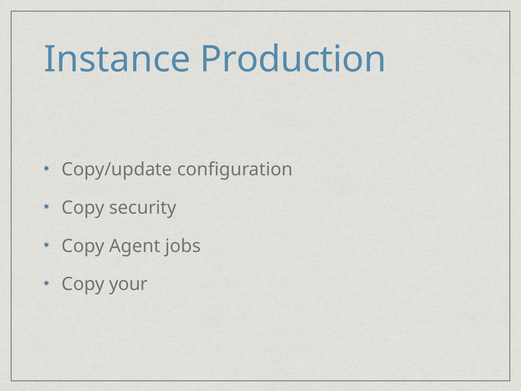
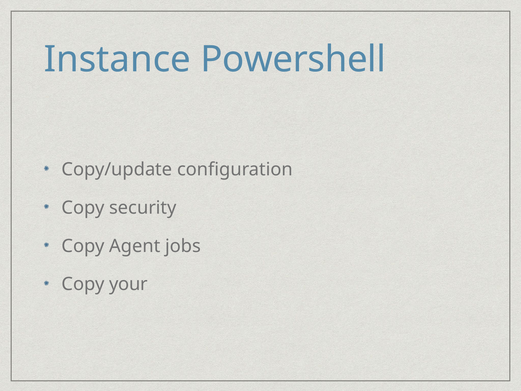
Production: Production -> Powershell (293, 59)
